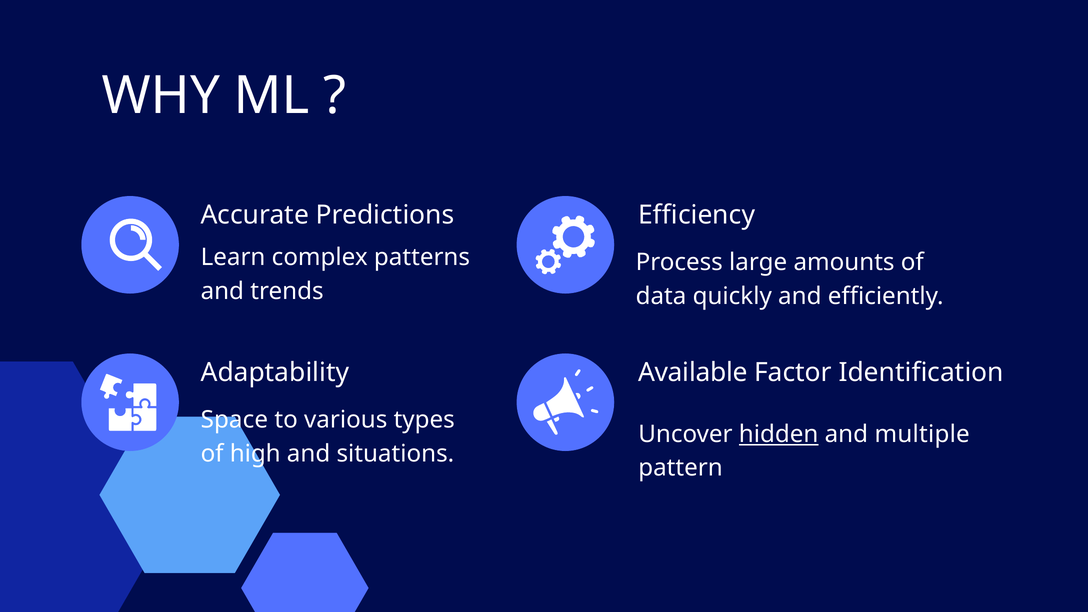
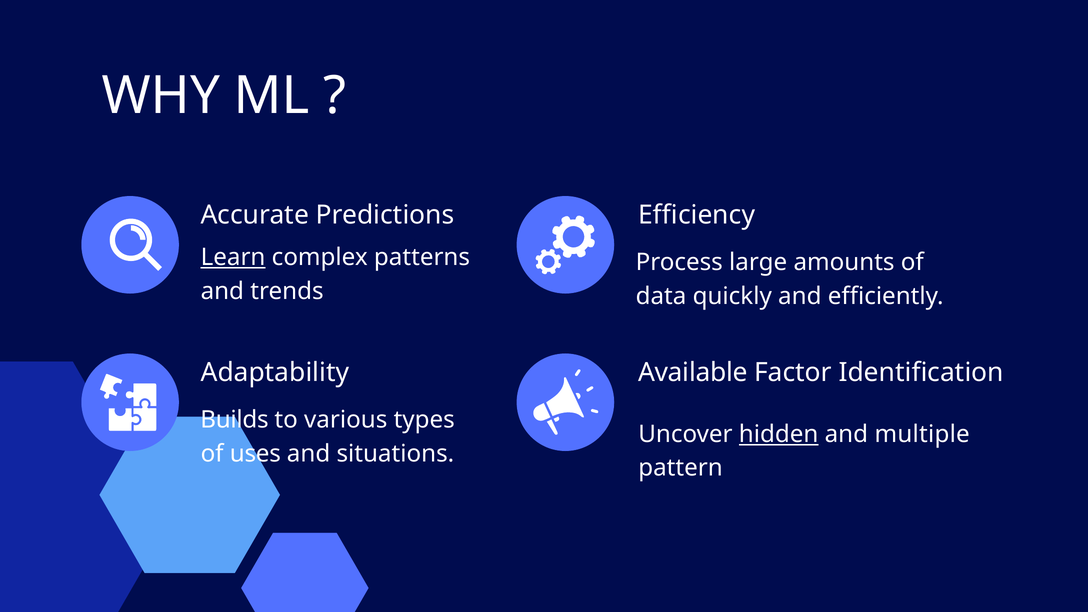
Learn underline: none -> present (233, 257)
Space: Space -> Builds (235, 420)
high: high -> uses (255, 454)
